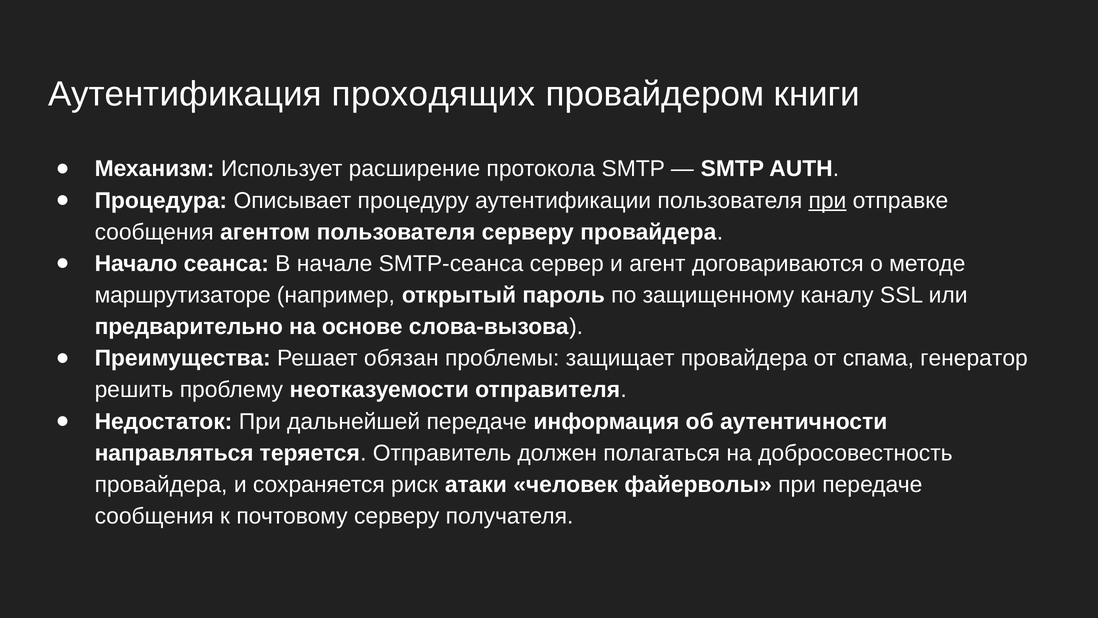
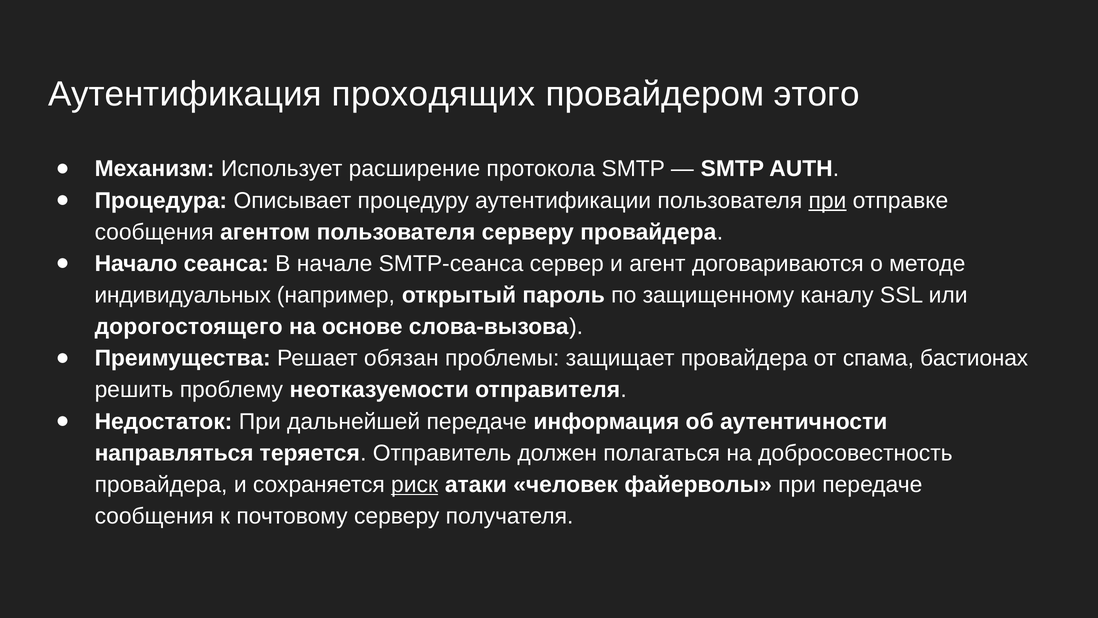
книги: книги -> этого (817, 94)
маршрутизаторе: маршрутизаторе -> индивидуальных (183, 295)
предварительно: предварительно -> дорогостоящего (189, 327)
генератор: генератор -> бастионах (974, 358)
риск underline: none -> present (415, 484)
